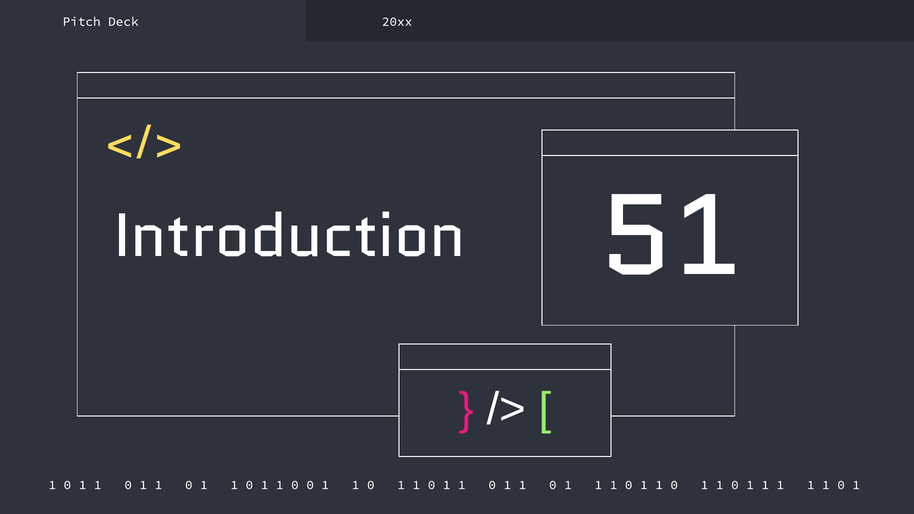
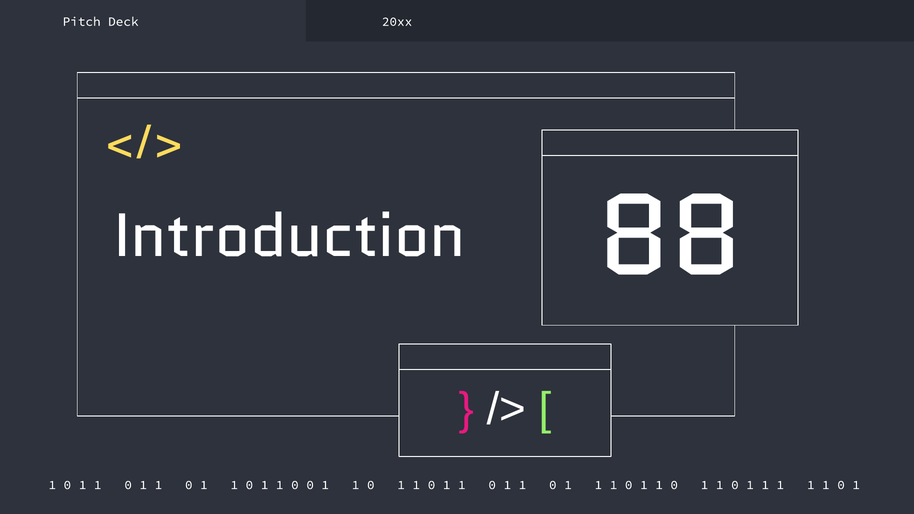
51: 51 -> 88 (670, 236)
